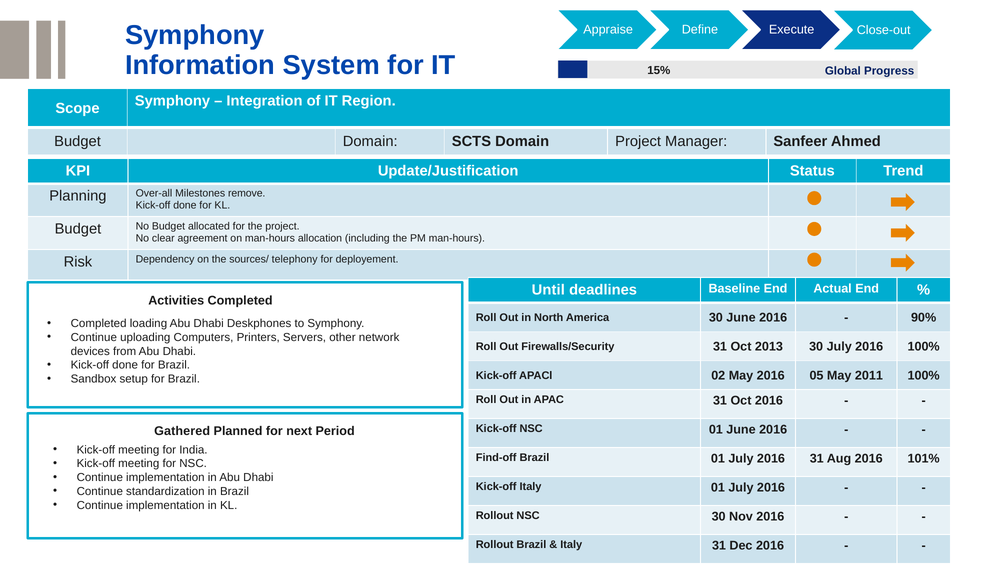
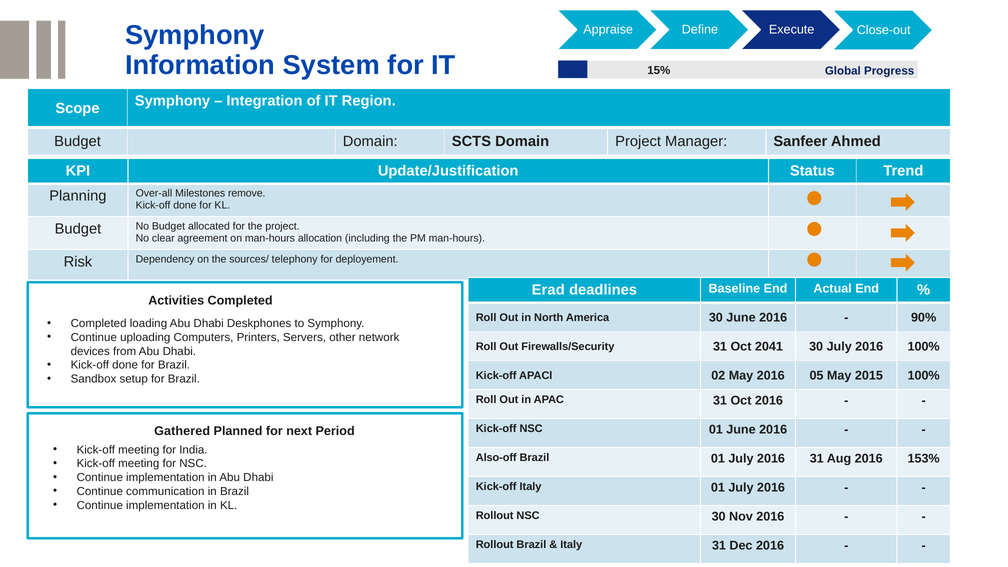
Until: Until -> Erad (548, 290)
2013: 2013 -> 2041 (769, 346)
2011: 2011 -> 2015 (869, 375)
Find-off: Find-off -> Also-off (496, 458)
101%: 101% -> 153% (924, 459)
standardization: standardization -> communication (165, 491)
